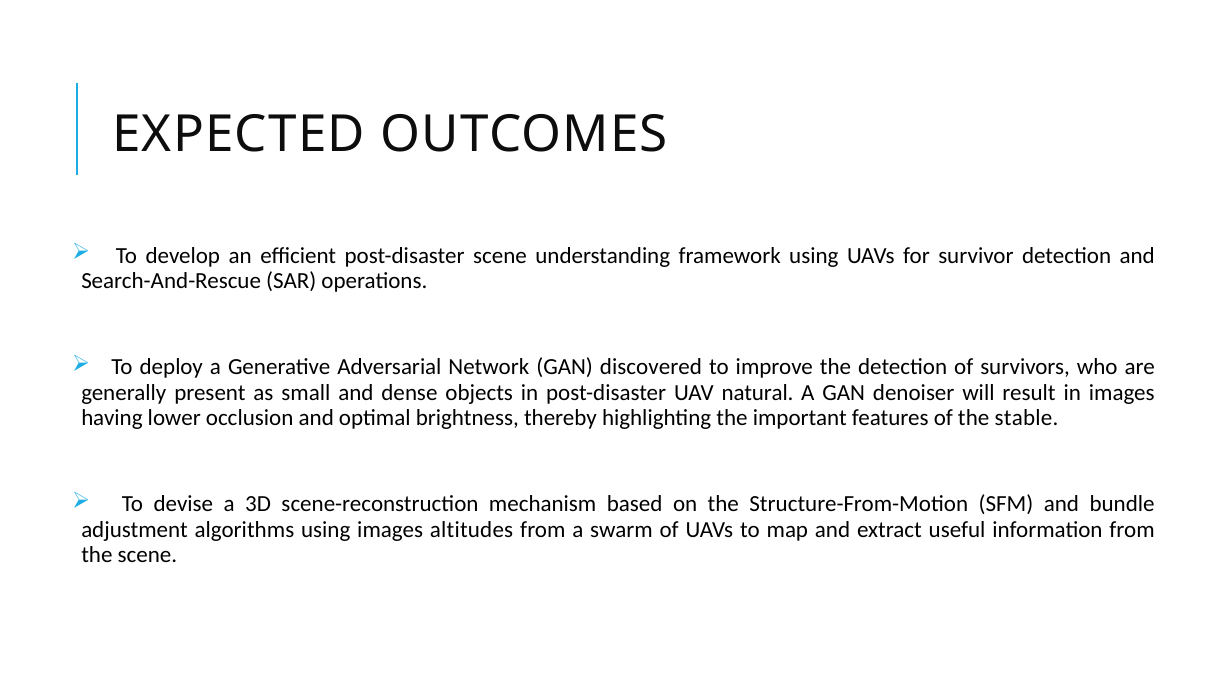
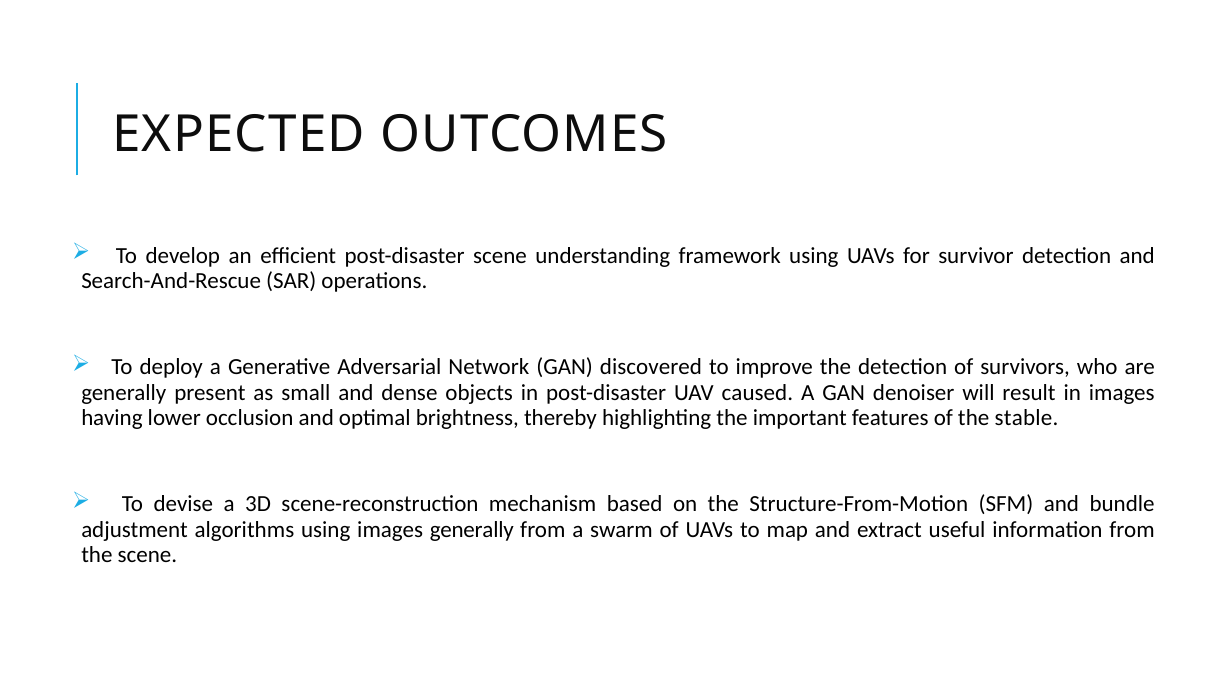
natural: natural -> caused (757, 392)
images altitudes: altitudes -> generally (472, 530)
